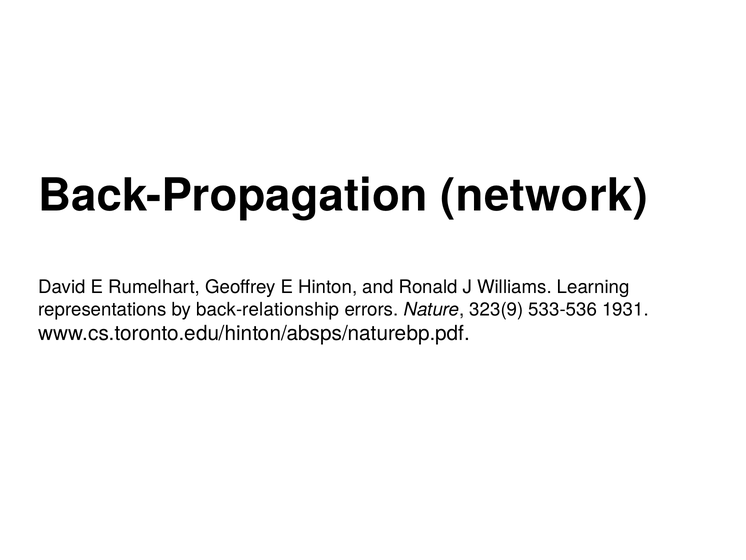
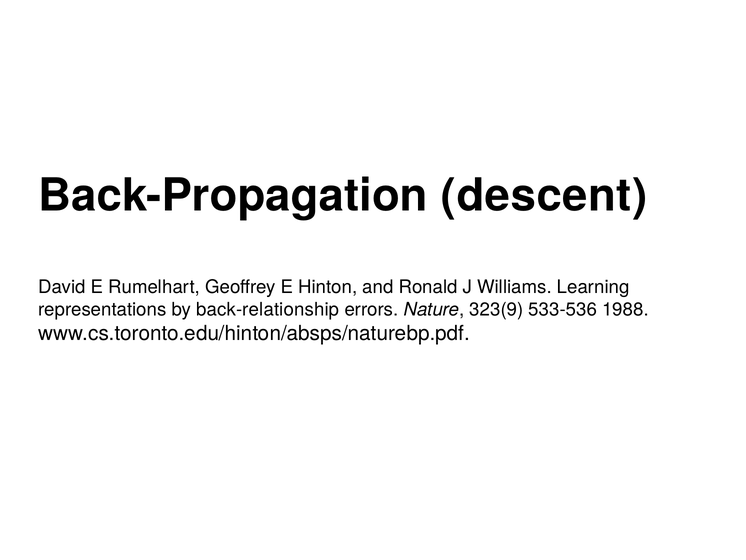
network: network -> descent (544, 195)
1931: 1931 -> 1988 (625, 309)
